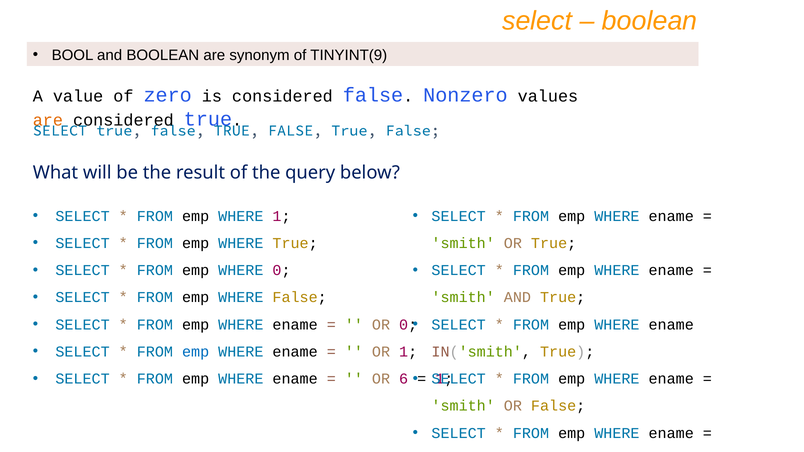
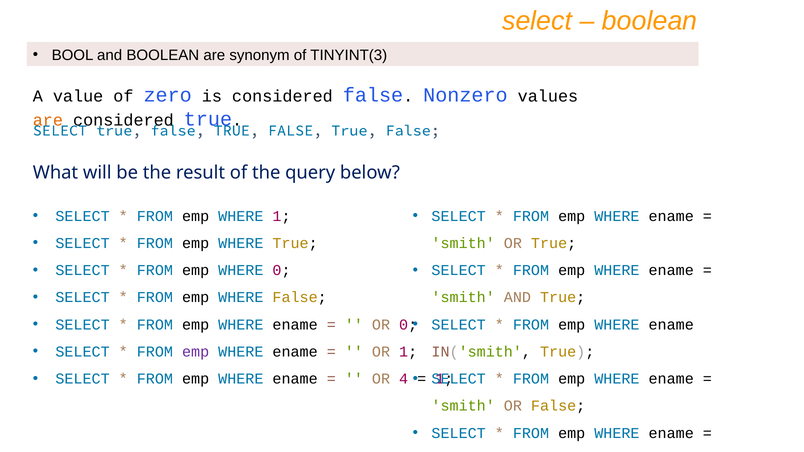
TINYINT(9: TINYINT(9 -> TINYINT(3 (349, 55)
emp colour: blue -> purple (196, 352)
6: 6 -> 4 (404, 379)
